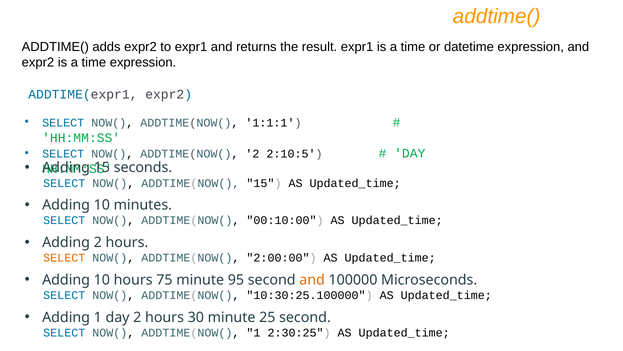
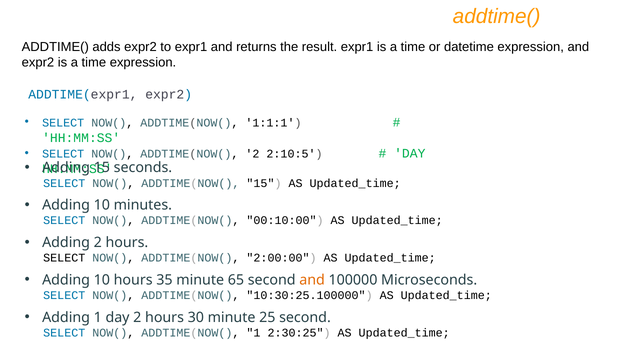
SELECT colour: orange -> black (64, 258)
75: 75 -> 35 (164, 280)
95: 95 -> 65 (236, 280)
